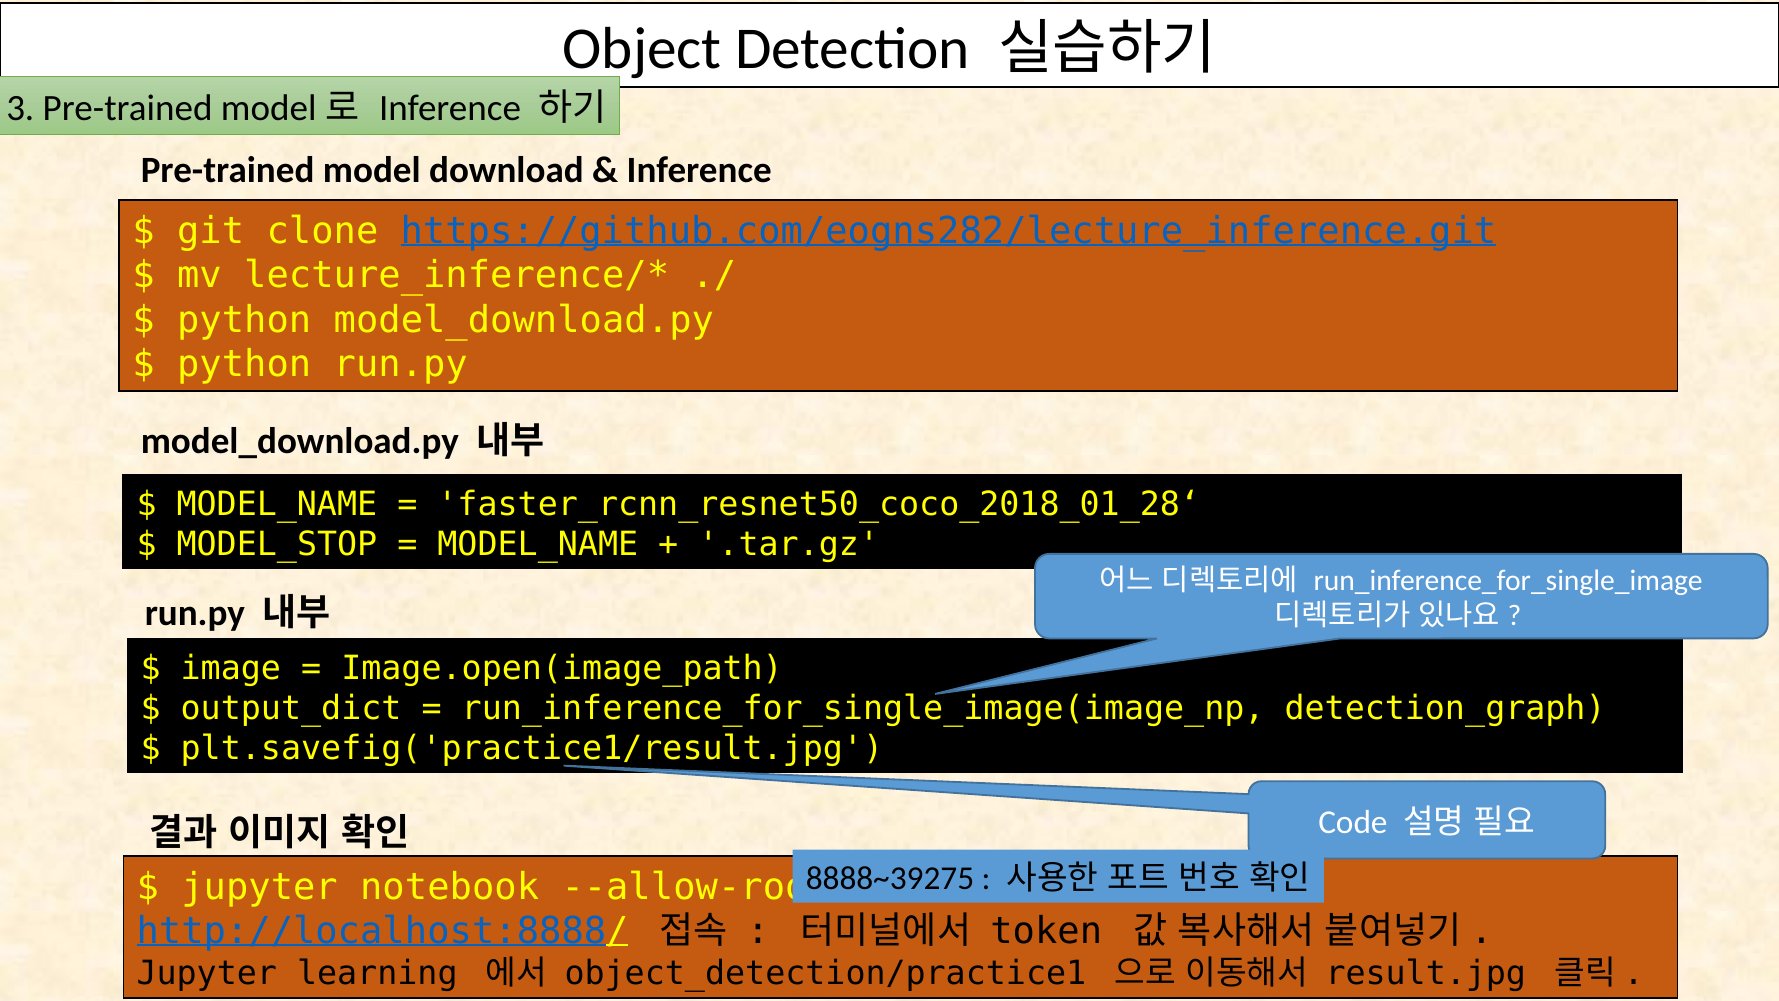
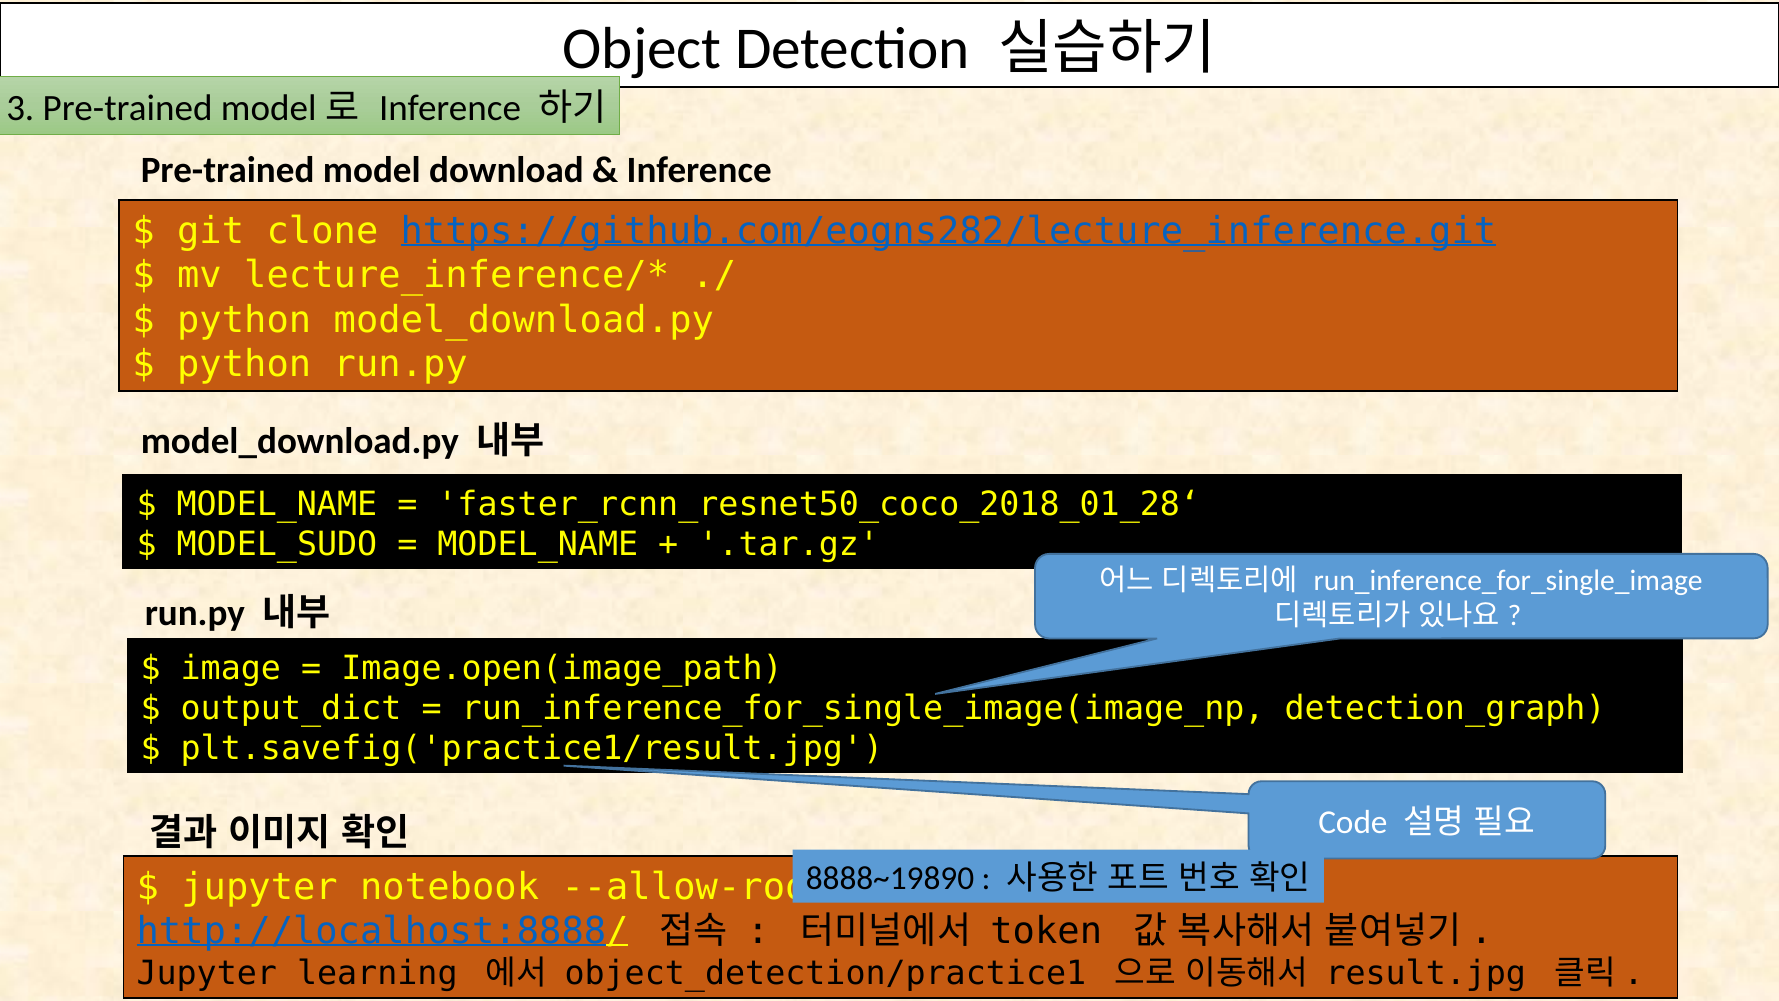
MODEL_STOP: MODEL_STOP -> MODEL_SUDO (277, 544)
8888~39275: 8888~39275 -> 8888~19890 (890, 878)
